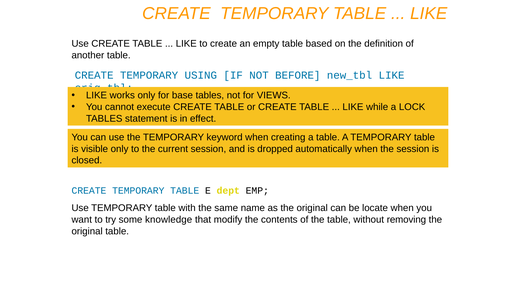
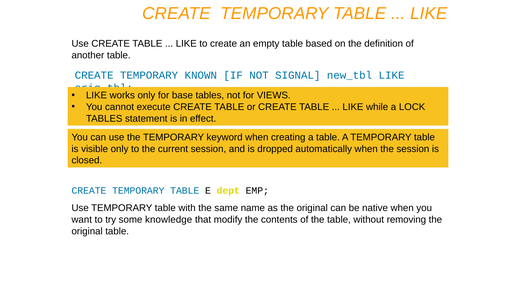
USING: USING -> KNOWN (201, 75)
BEFORE: BEFORE -> SIGNAL (298, 75)
locate: locate -> native (375, 208)
